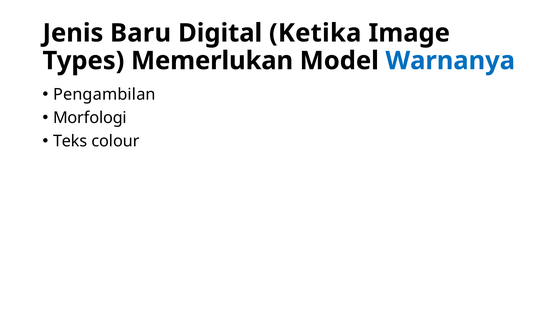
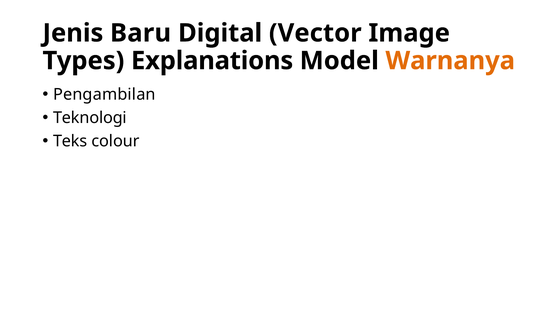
Ketika: Ketika -> Vector (315, 33)
Memerlukan: Memerlukan -> Explanations (212, 61)
Warnanya colour: blue -> orange (450, 61)
Morfologi: Morfologi -> Teknologi (90, 118)
